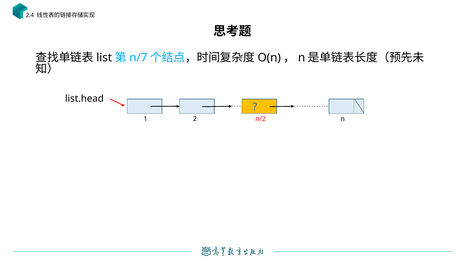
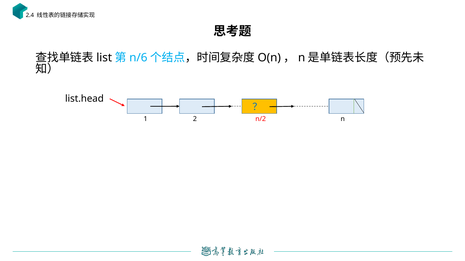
n/7: n/7 -> n/6 (138, 58)
